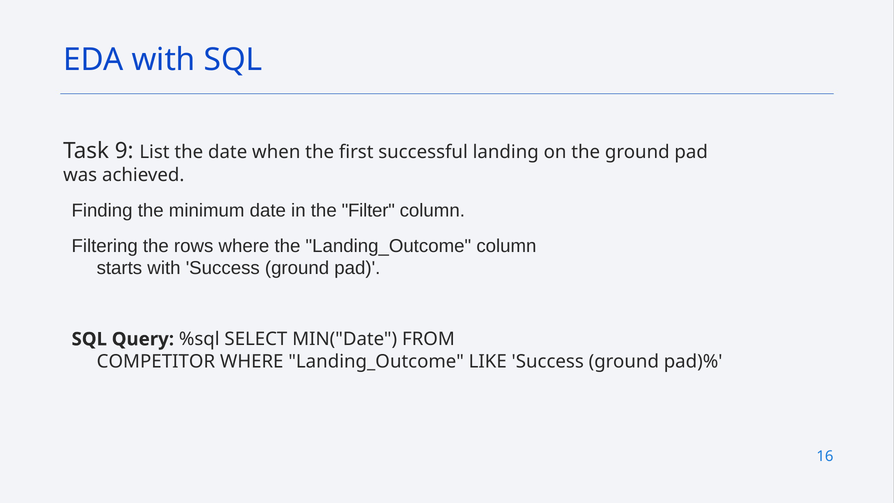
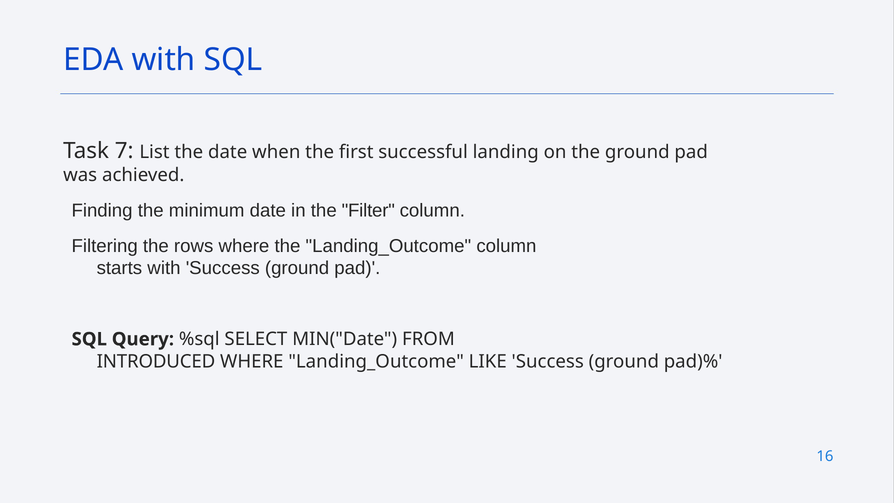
9: 9 -> 7 (124, 151)
COMPETITOR: COMPETITOR -> INTRODUCED (156, 361)
